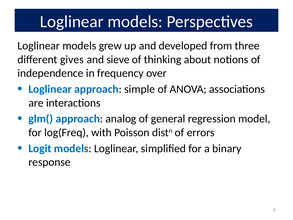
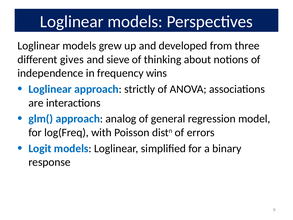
over: over -> wins (156, 73)
simple: simple -> strictly (140, 89)
